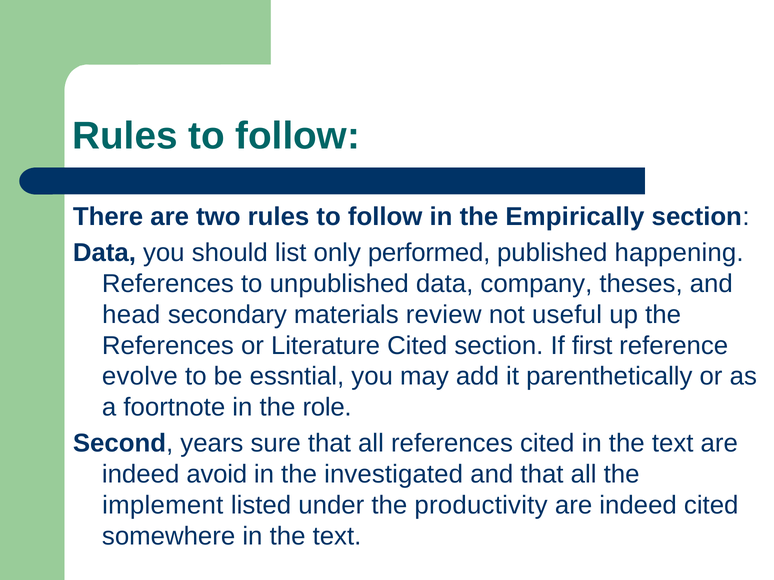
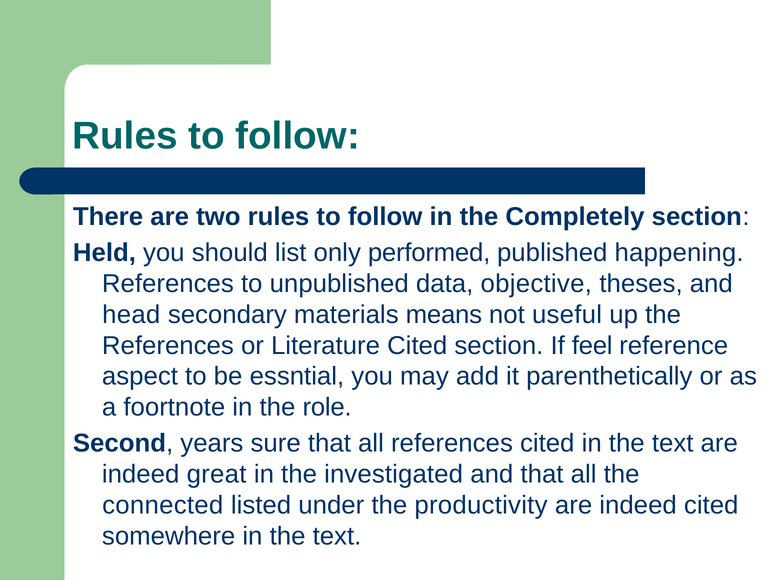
Empirically: Empirically -> Completely (575, 217)
Data: Data -> Held (104, 253)
company: company -> objective (536, 284)
review: review -> means (444, 315)
first: first -> feel (592, 346)
evolve: evolve -> aspect (140, 377)
avoid: avoid -> great (217, 475)
implement: implement -> connected (163, 506)
